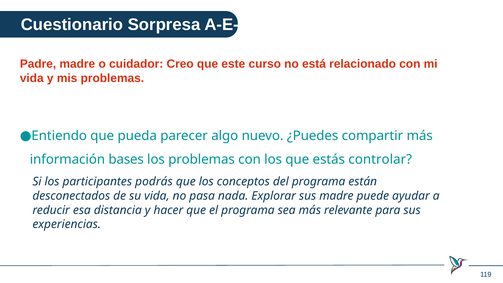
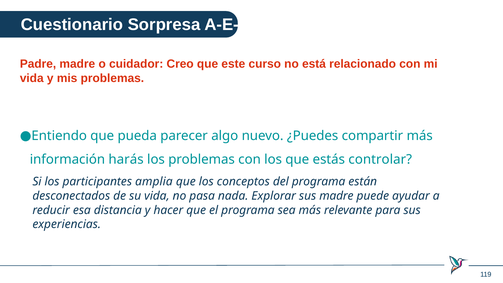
bases: bases -> harás (126, 160)
podrás: podrás -> amplia (154, 182)
